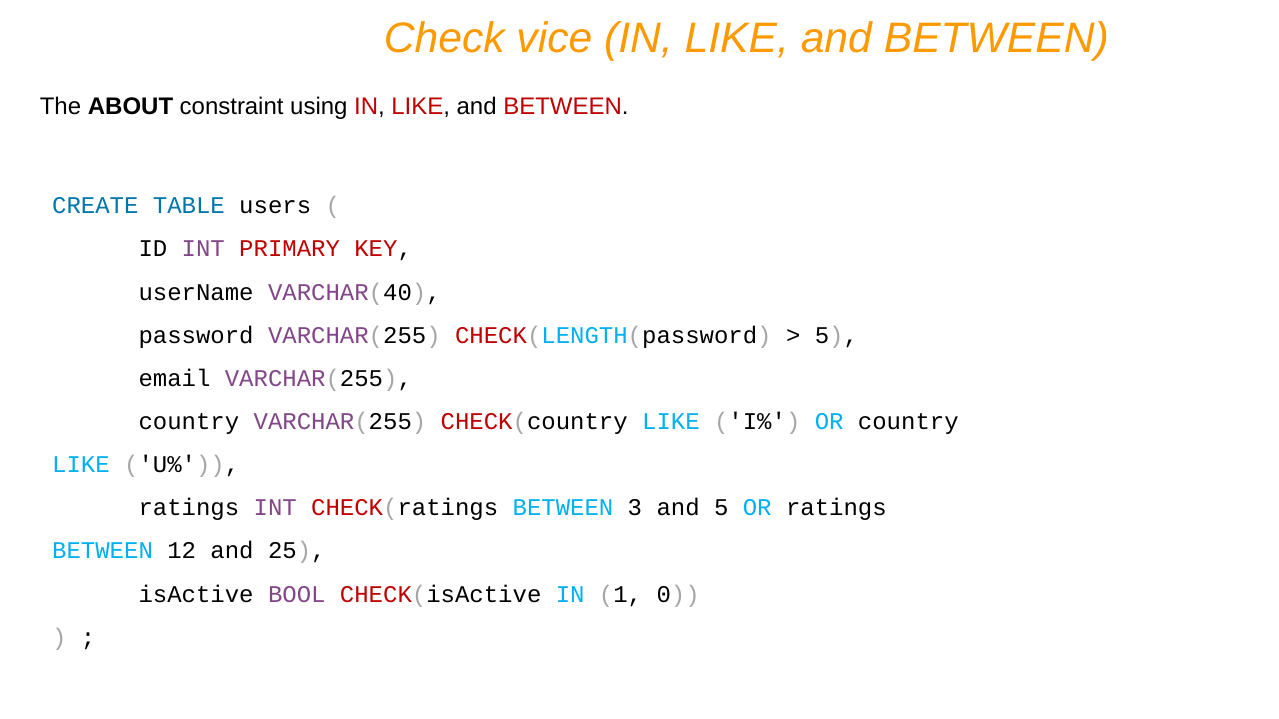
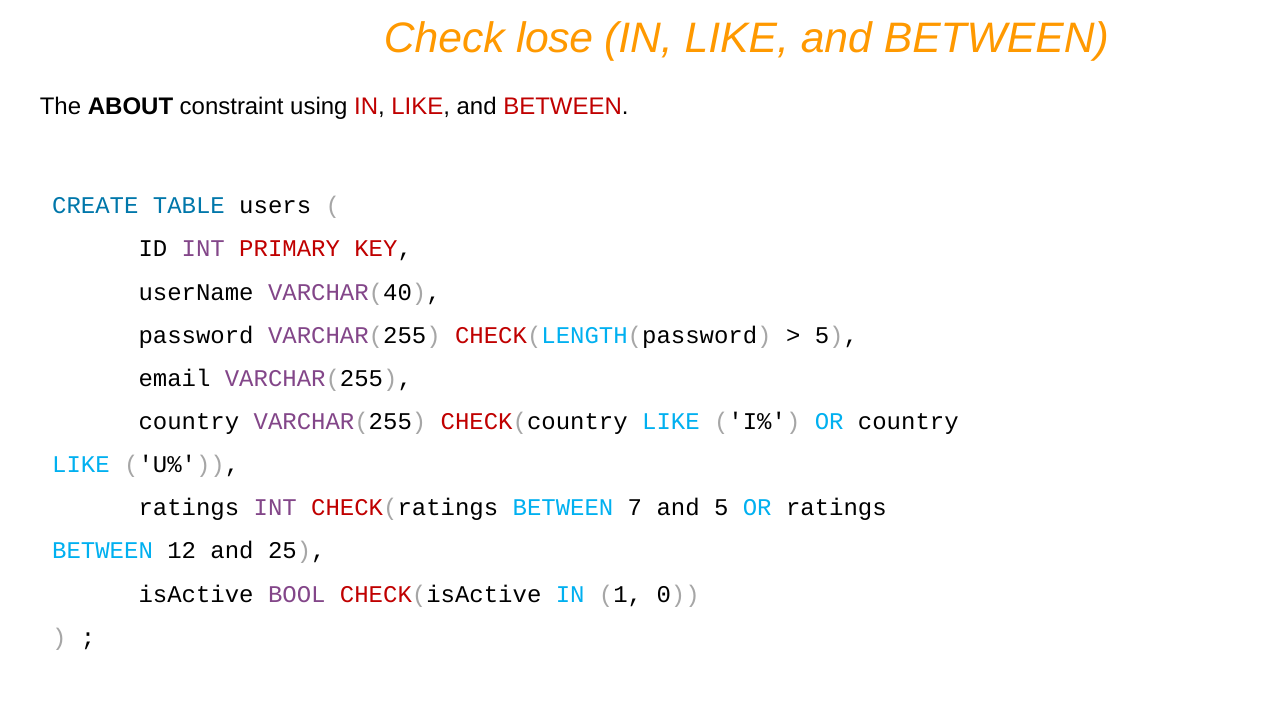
vice: vice -> lose (555, 38)
3: 3 -> 7 (635, 508)
